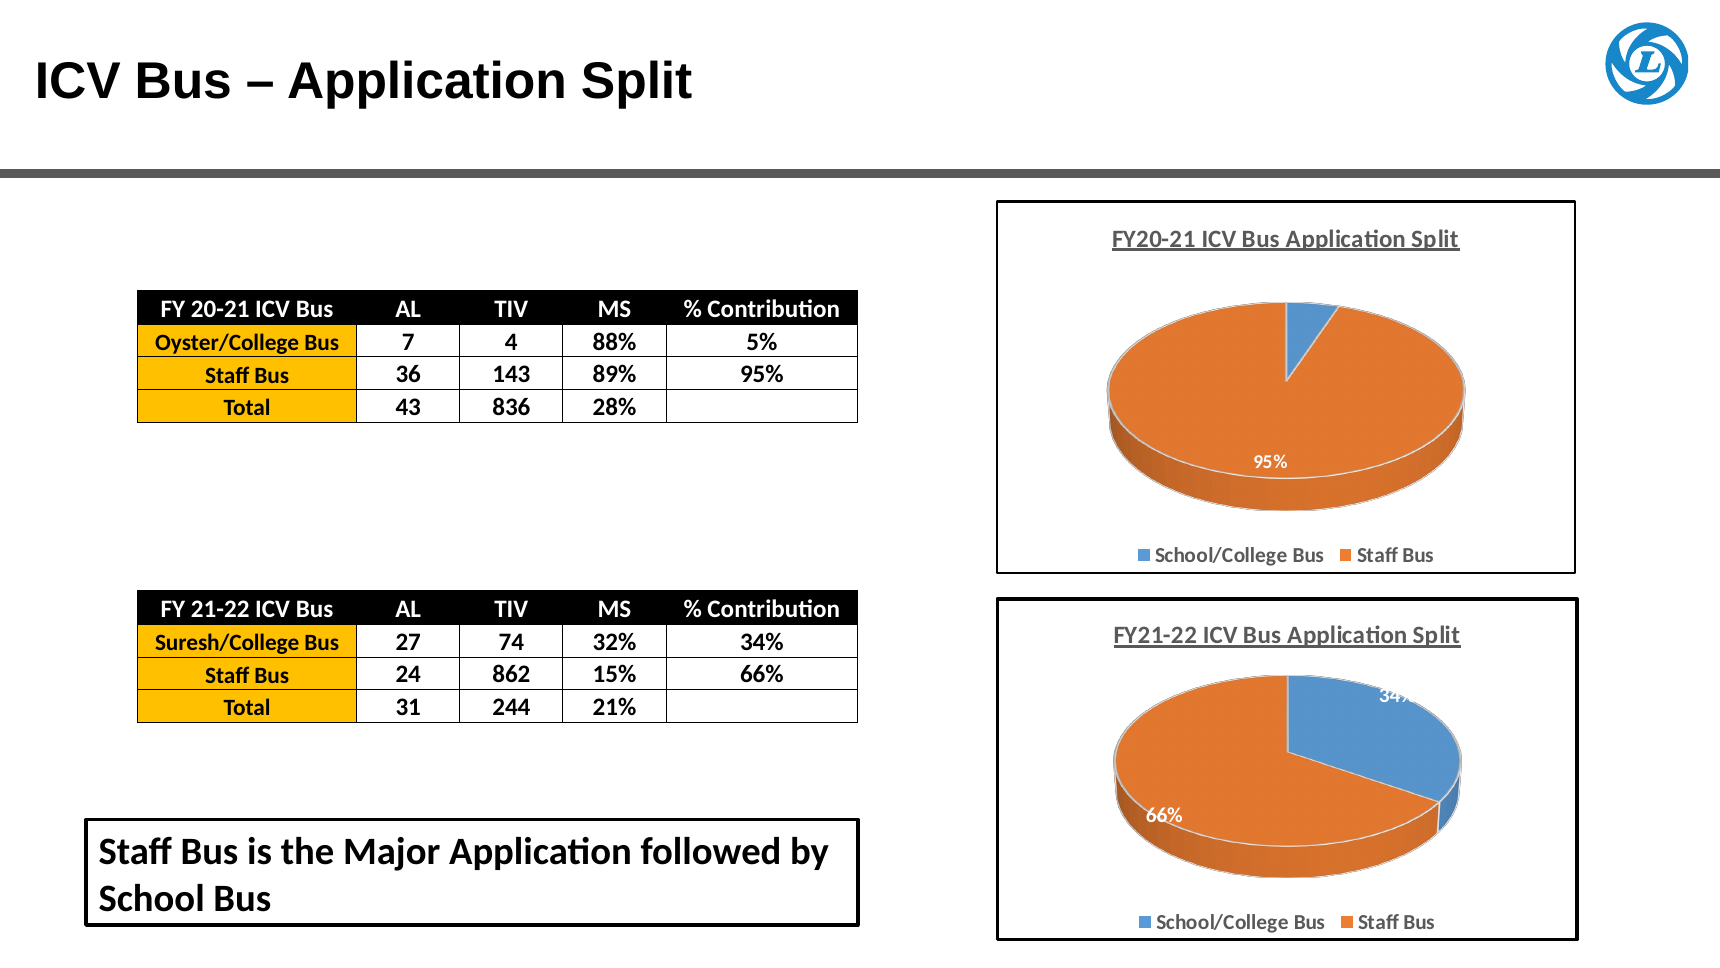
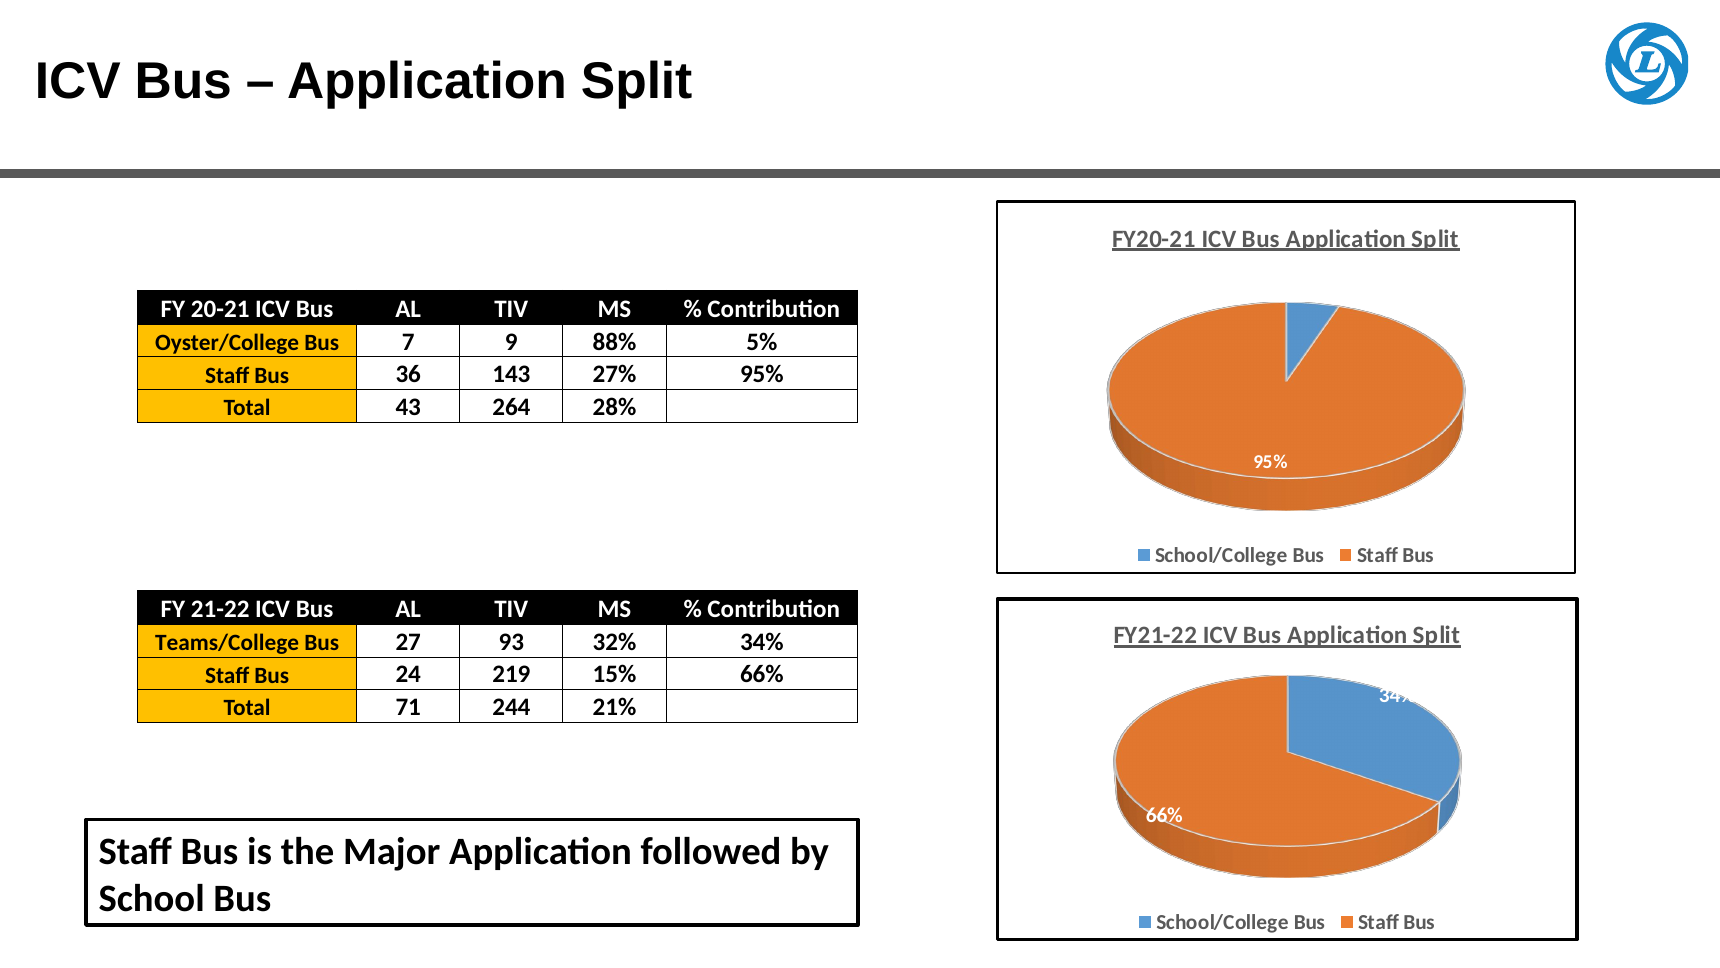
4: 4 -> 9 (511, 342)
89%: 89% -> 27% (614, 374)
836: 836 -> 264 (511, 407)
Suresh/College: Suresh/College -> Teams/College (227, 643)
74: 74 -> 93 (511, 642)
862: 862 -> 219 (511, 674)
31: 31 -> 71 (408, 707)
